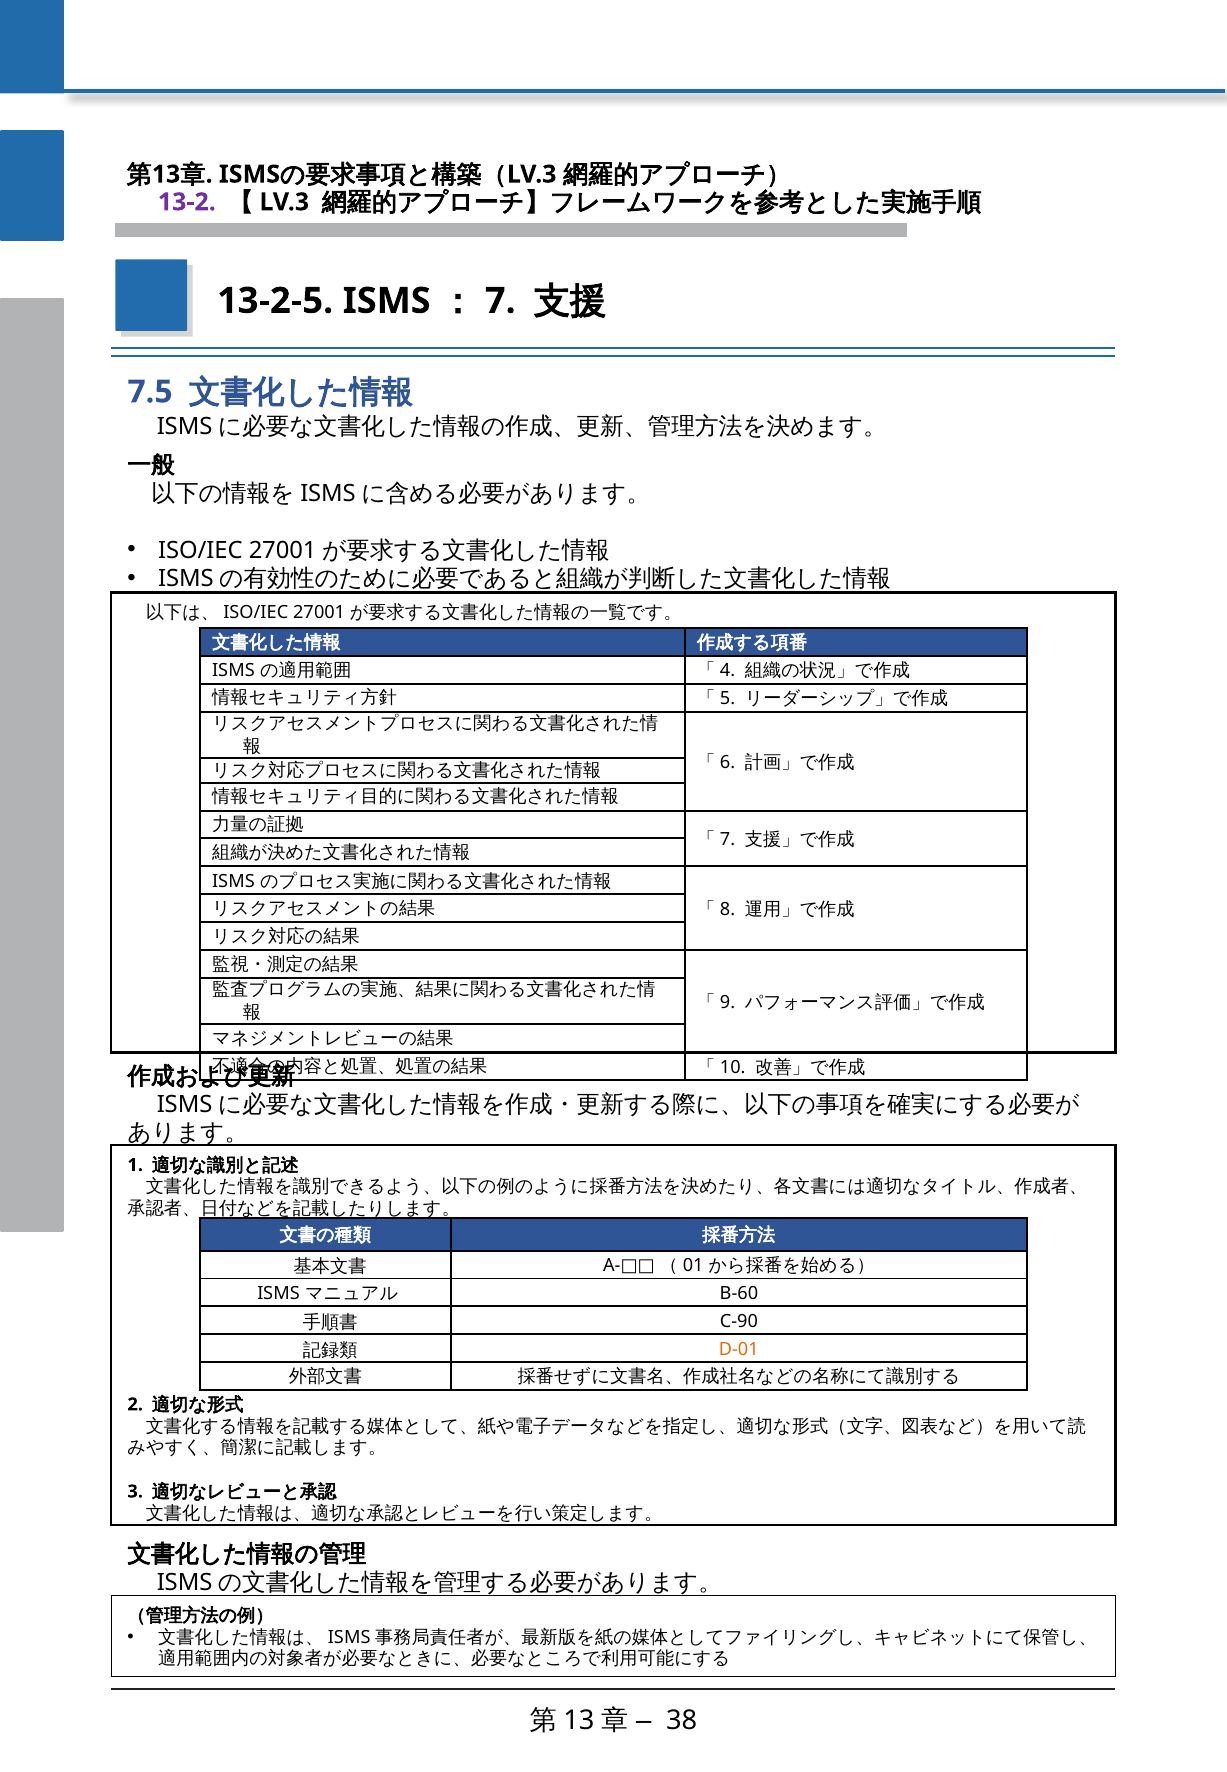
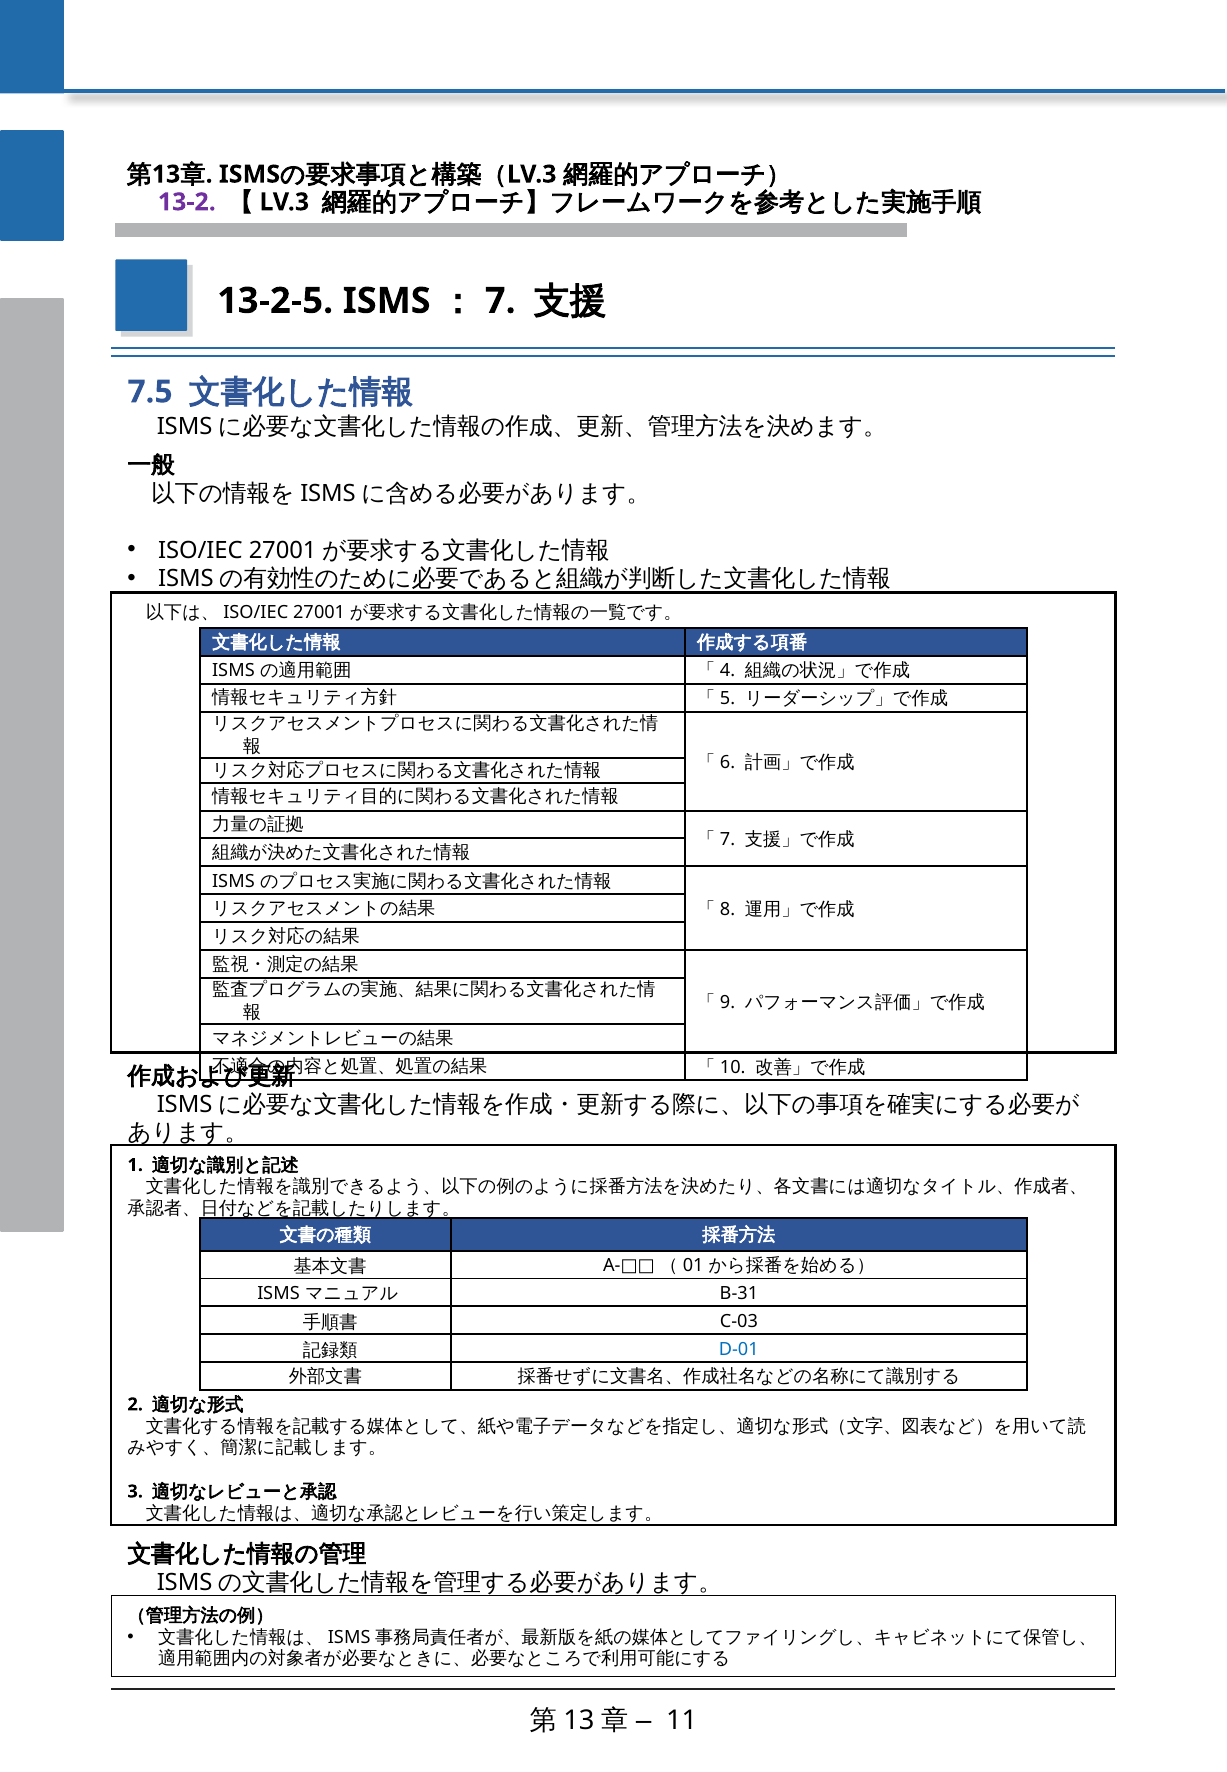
B-60: B-60 -> B-31 (739, 1294)
C-90: C-90 -> C-03 (739, 1322)
D-01 colour: orange -> blue (739, 1350)
38: 38 -> 11 (682, 1721)
